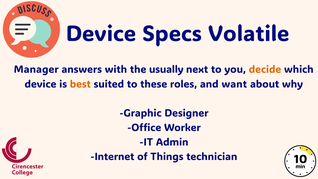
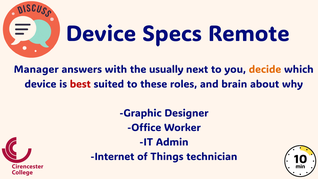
Volatile: Volatile -> Remote (249, 34)
best colour: orange -> red (80, 84)
want: want -> brain (234, 84)
